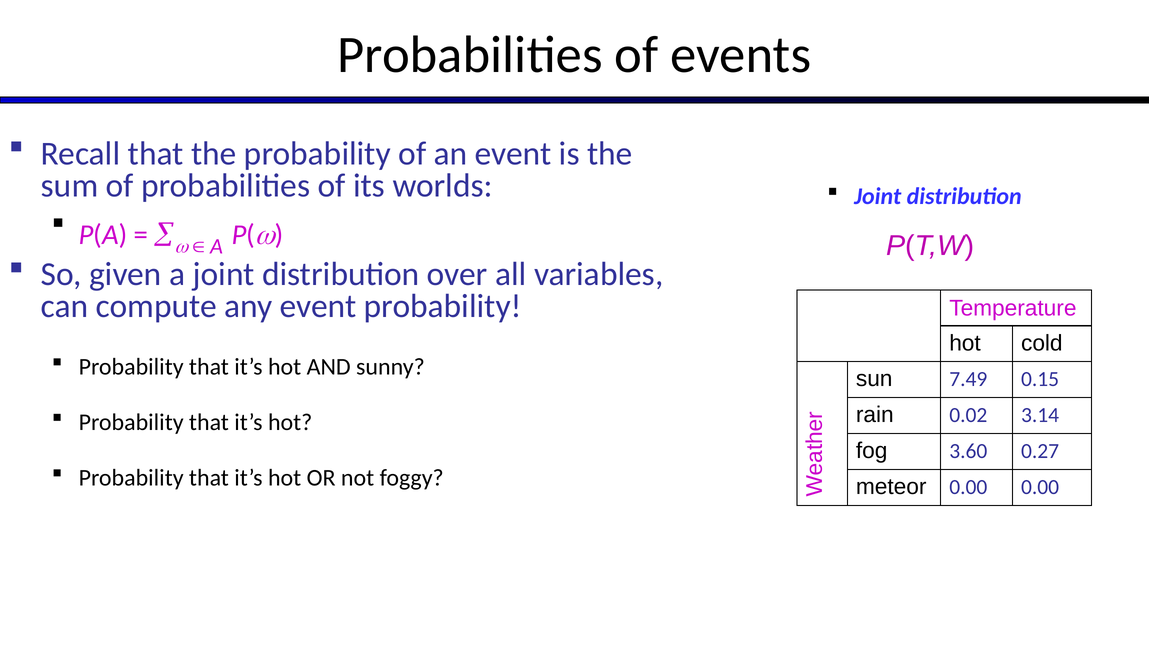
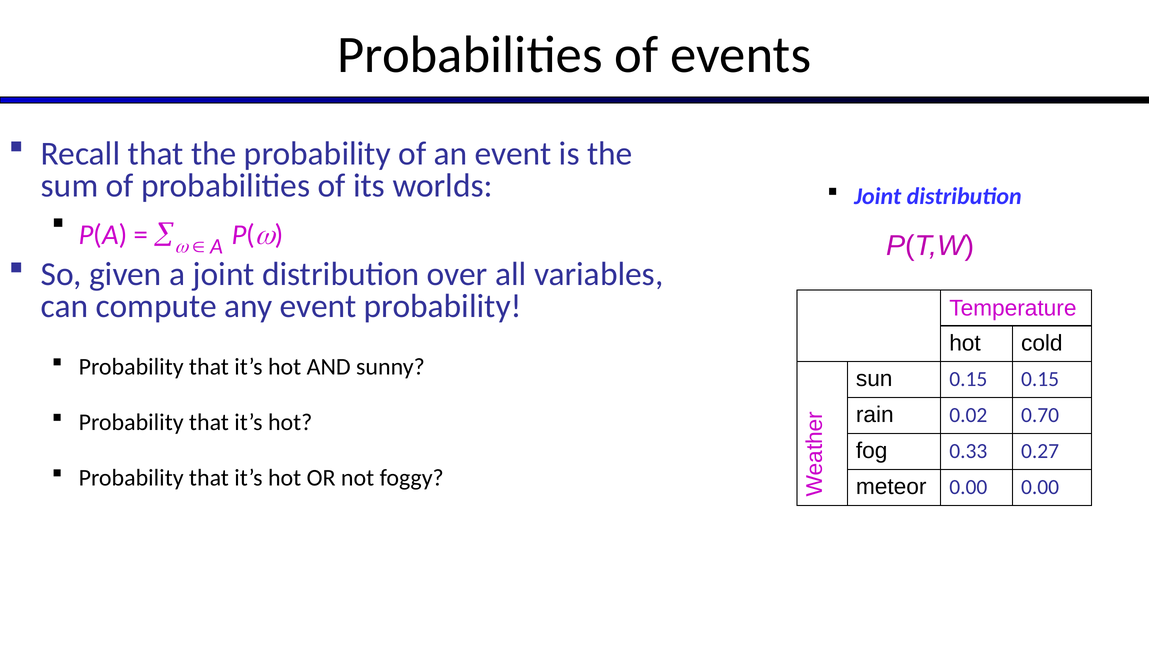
sun 7.49: 7.49 -> 0.15 (968, 380)
3.14: 3.14 -> 0.70 (1040, 415)
3.60: 3.60 -> 0.33 (968, 451)
